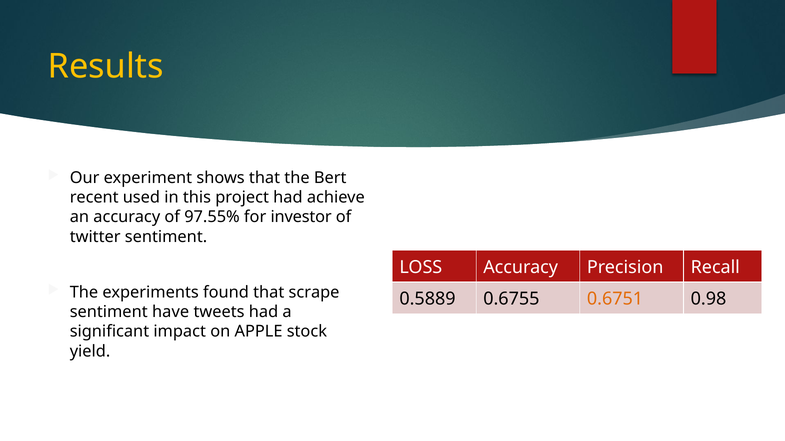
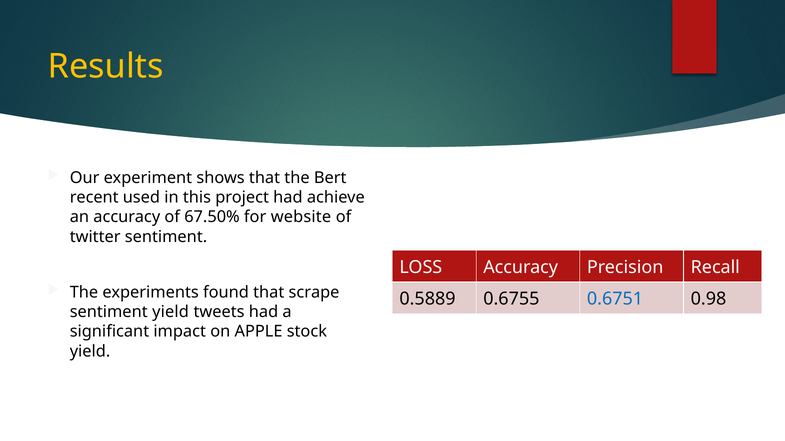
97.55%: 97.55% -> 67.50% (212, 217)
investor: investor -> website (301, 217)
0.6751 colour: orange -> blue (615, 299)
sentiment have: have -> yield (171, 312)
